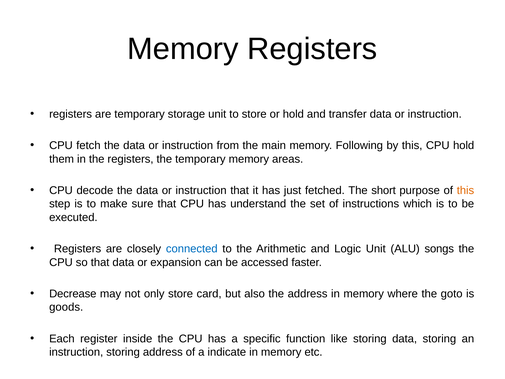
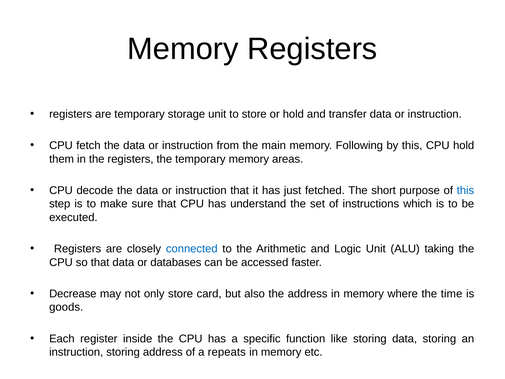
this colour: orange -> blue (465, 190)
songs: songs -> taking (439, 249)
expansion: expansion -> databases (176, 262)
goto: goto -> time (452, 294)
indicate: indicate -> repeats (227, 352)
